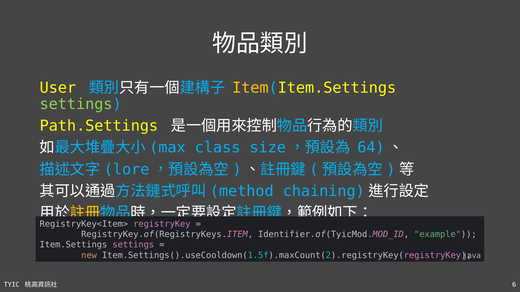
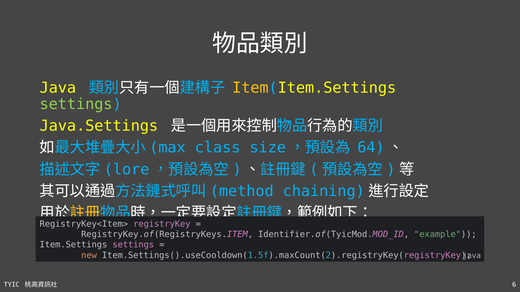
User: User -> Java (58, 88)
Path.Settings: Path.Settings -> Java.Settings (99, 126)
